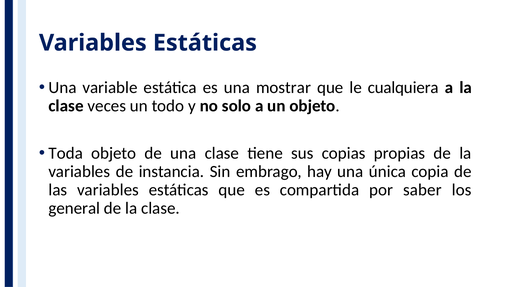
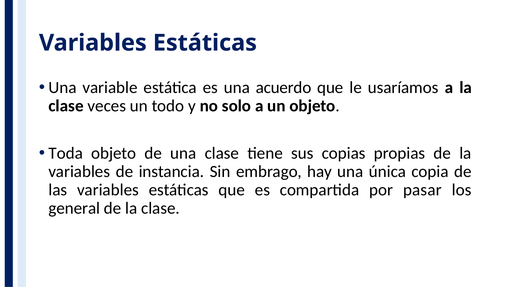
mostrar: mostrar -> acuerdo (284, 88)
cualquiera: cualquiera -> usaríamos (403, 88)
saber: saber -> pasar (422, 190)
